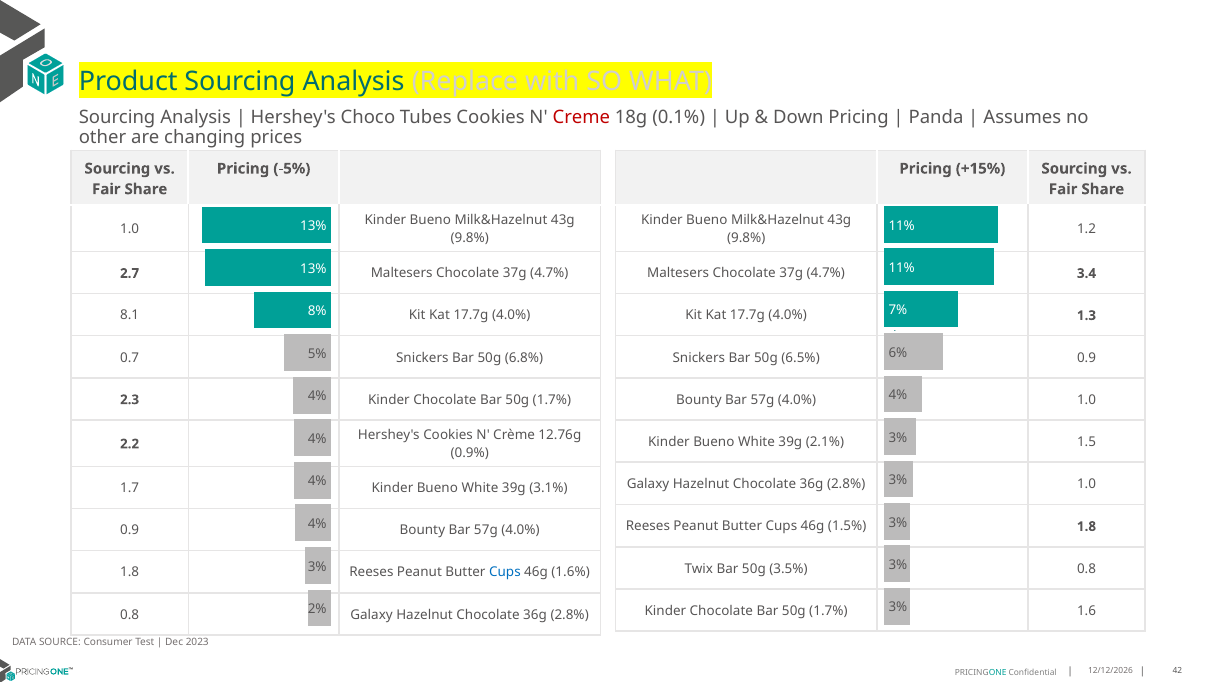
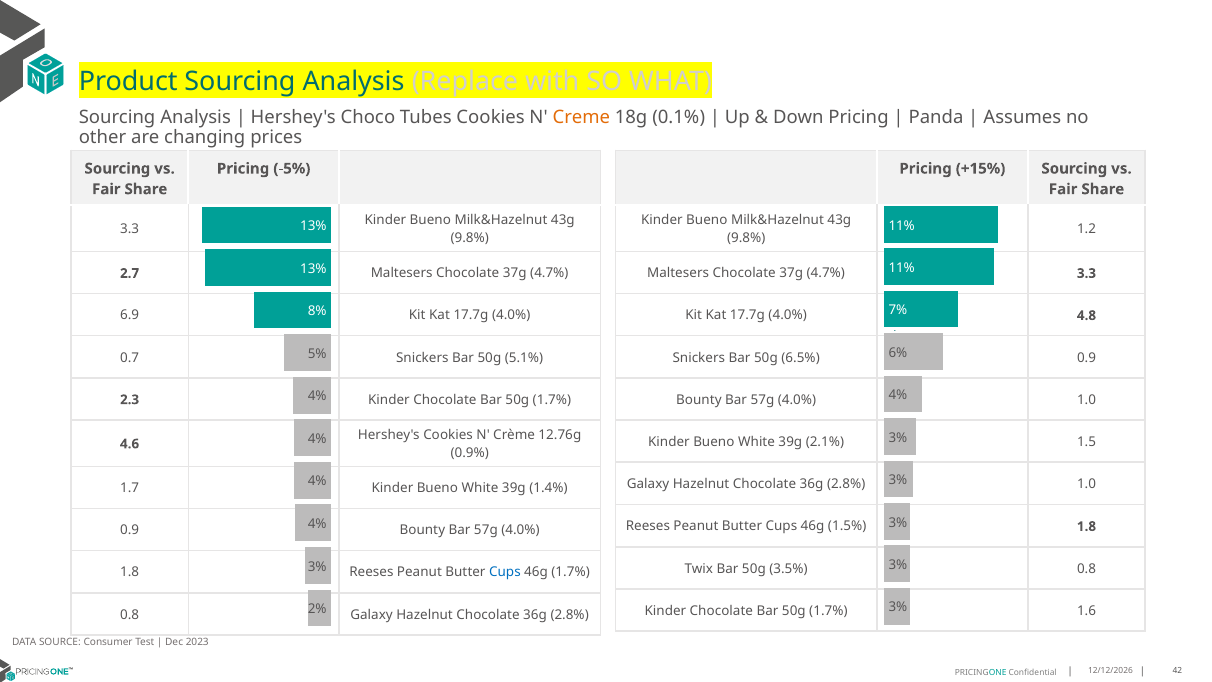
Creme colour: red -> orange (581, 117)
1.0: 1.0 -> 3.3 (130, 229)
4.7% 3.4: 3.4 -> 3.3 (1086, 273)
8.1: 8.1 -> 6.9 (130, 315)
1.3: 1.3 -> 4.8 (1086, 315)
6.8%: 6.8% -> 5.1% (524, 357)
2.2: 2.2 -> 4.6 (130, 444)
3.1%: 3.1% -> 1.4% (548, 488)
46g 1.6%: 1.6% -> 1.7% (571, 572)
